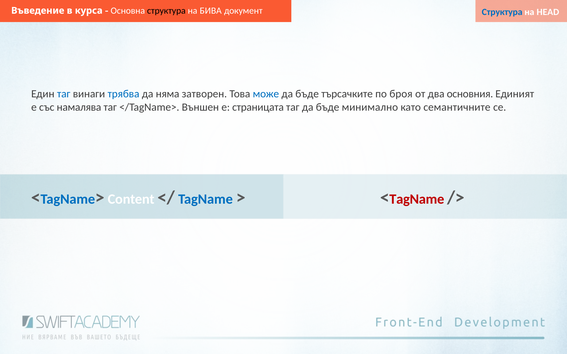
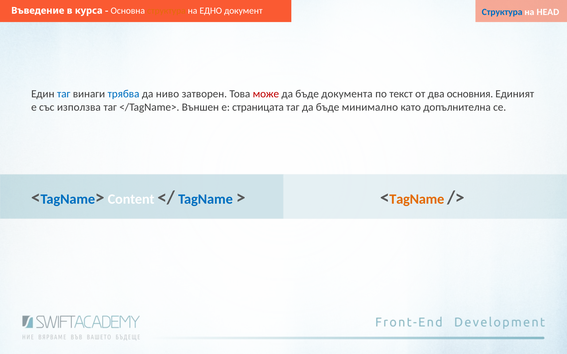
структура colour: black -> orange (166, 11)
БИВА: БИВА -> ЕДНО (211, 11)
няма: няма -> ниво (167, 94)
може colour: blue -> red (266, 94)
търсачките: търсачките -> документа (347, 94)
броя: броя -> текст (401, 94)
намалява: намалява -> използва (79, 107)
семантичните: семантичните -> допълнителна (457, 107)
TagName colour: red -> orange (417, 199)
